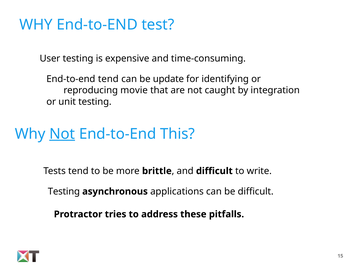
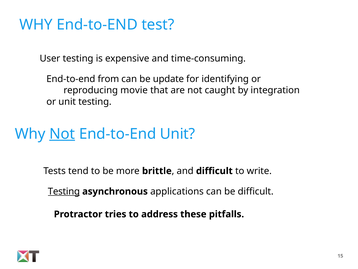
End-to-end tend: tend -> from (108, 79)
End-to-End This: This -> Unit (178, 134)
Testing underline: none -> present (64, 191)
